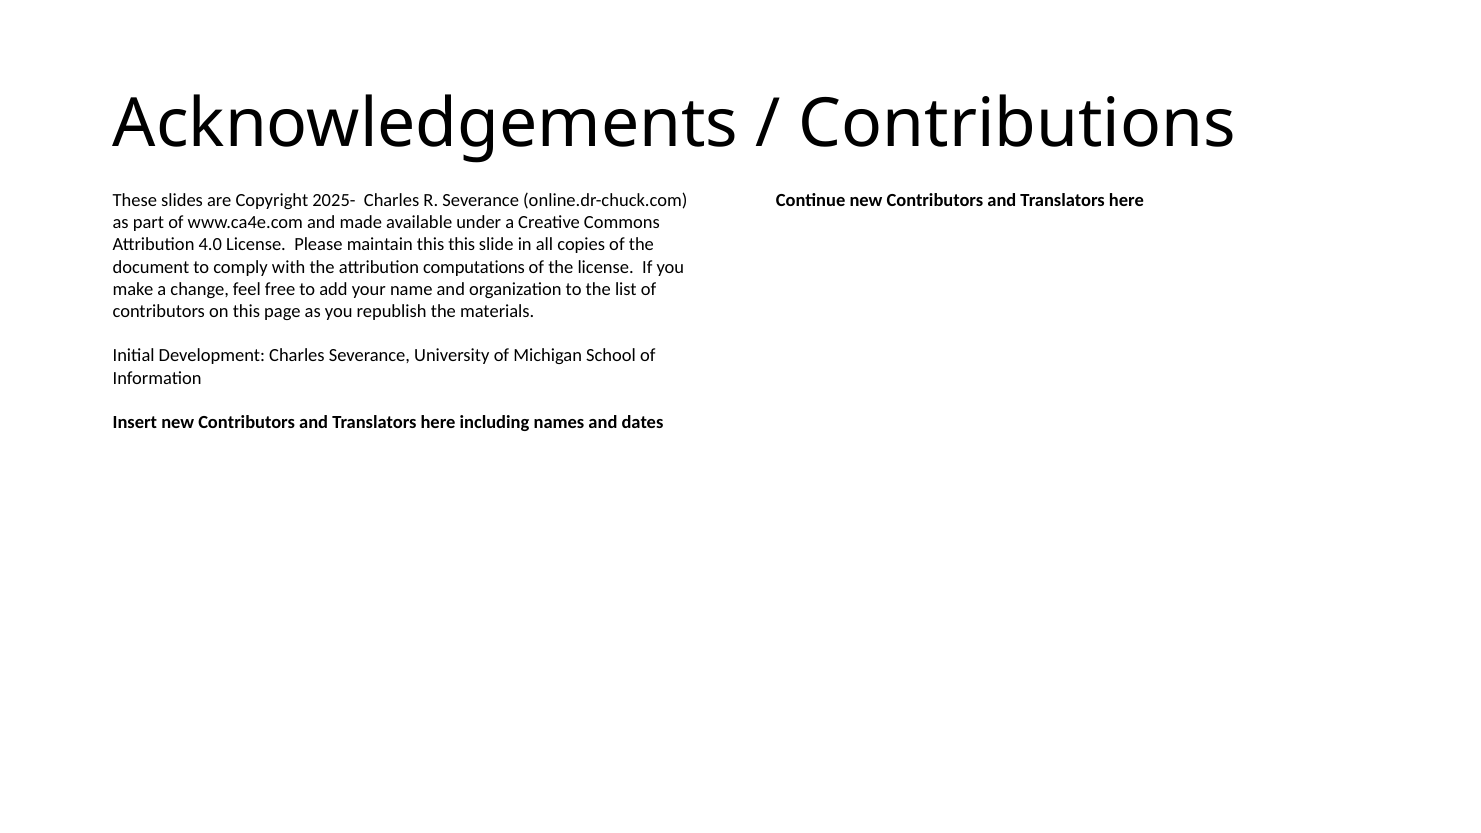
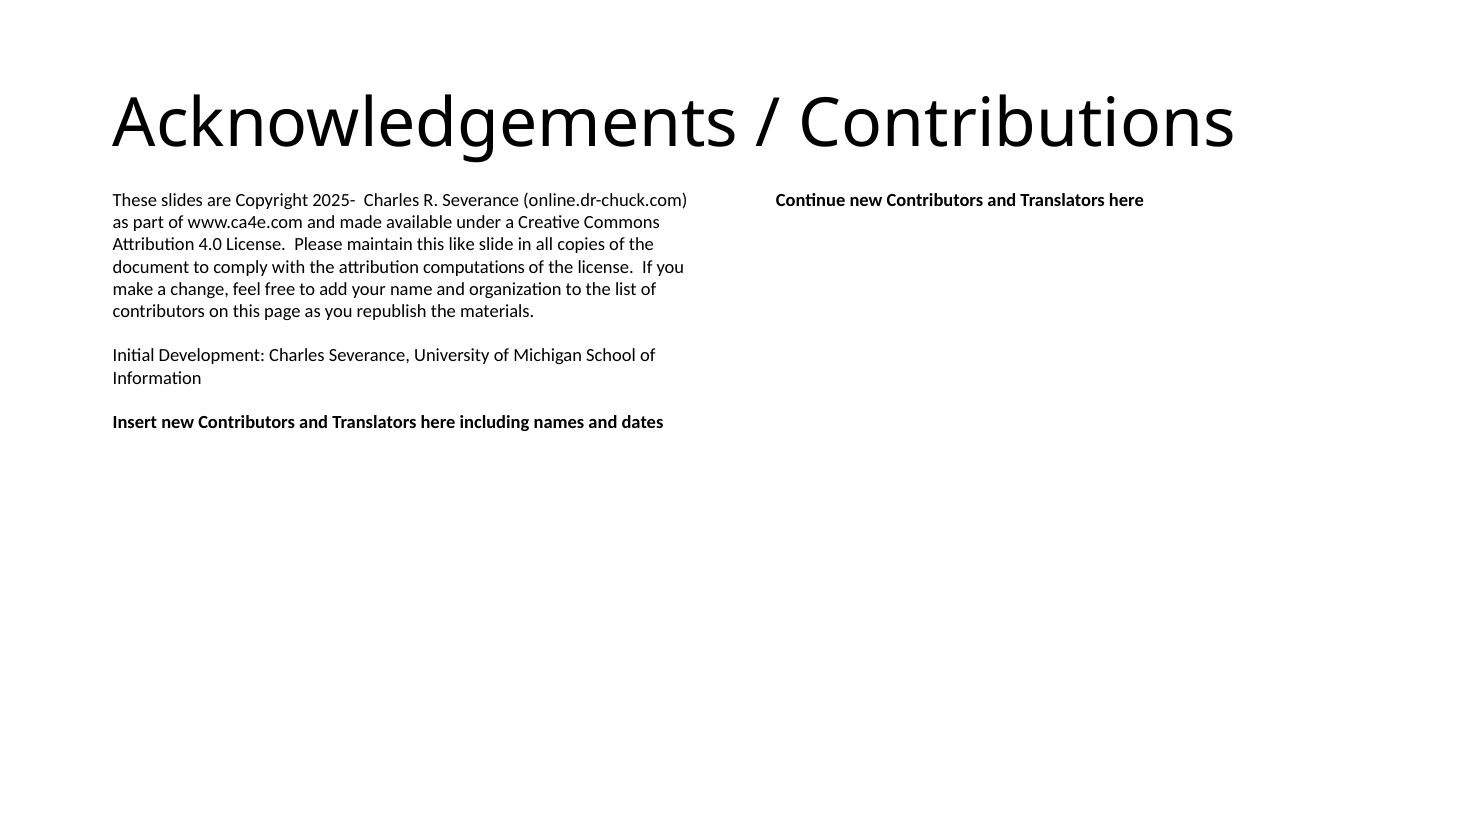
this this: this -> like (462, 245)
